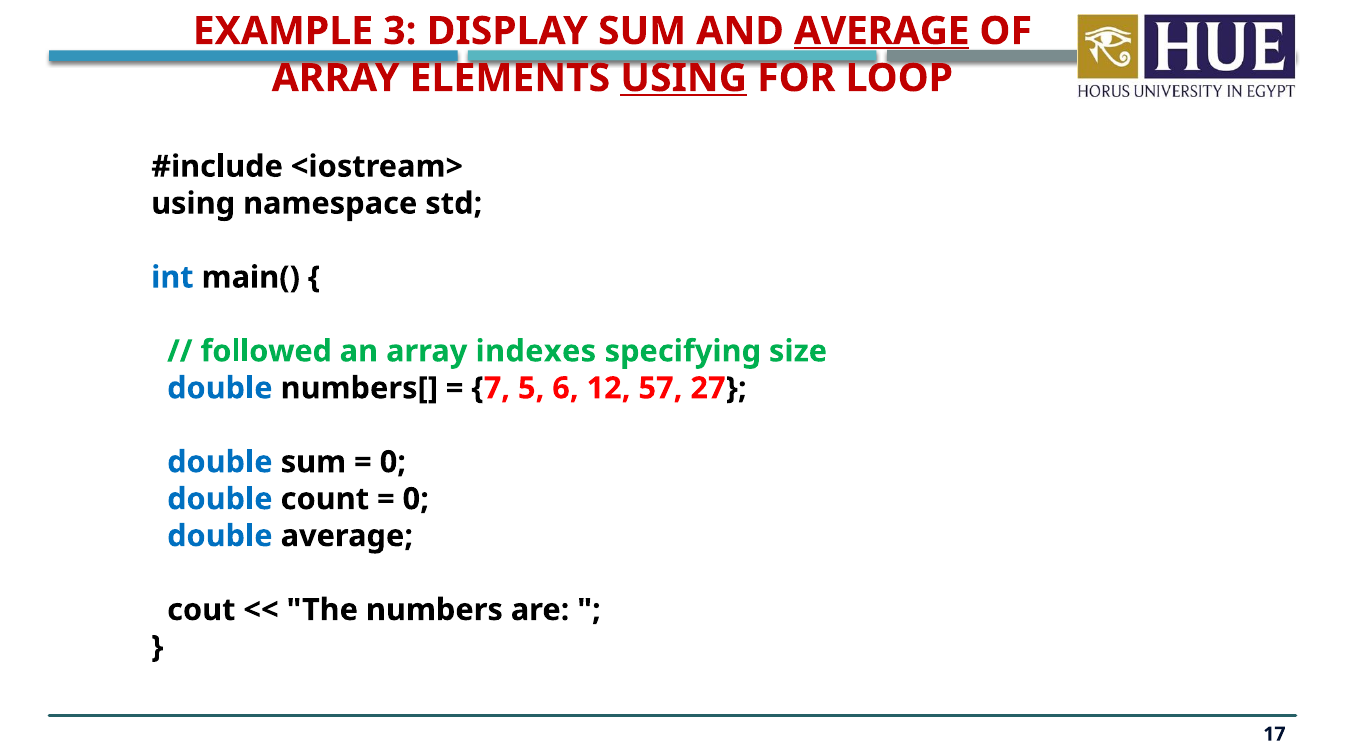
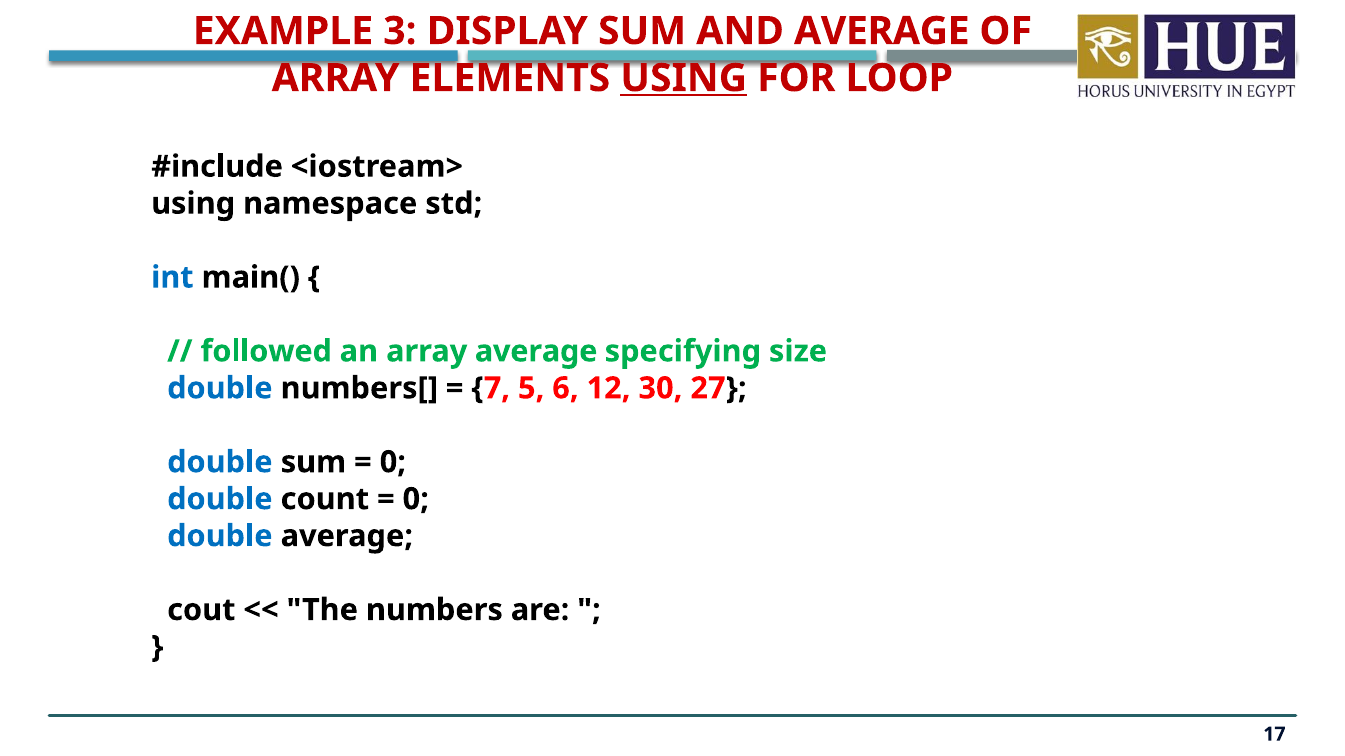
AVERAGE underline: present -> none (882, 31)
array indexes: indexes -> average (536, 352)
57: 57 -> 30 (660, 389)
